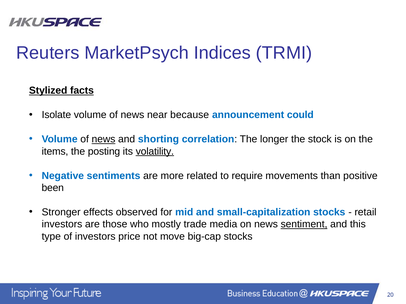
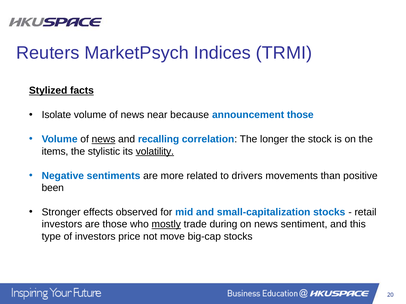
announcement could: could -> those (300, 115)
shorting: shorting -> recalling (159, 139)
posting: posting -> stylistic (104, 152)
require: require -> drivers (247, 176)
mostly underline: none -> present (166, 225)
media: media -> during (223, 225)
sentiment underline: present -> none (304, 225)
